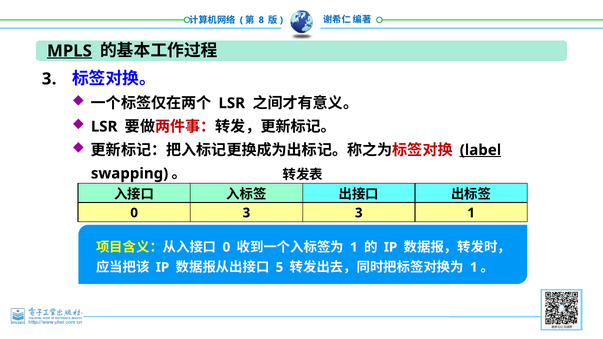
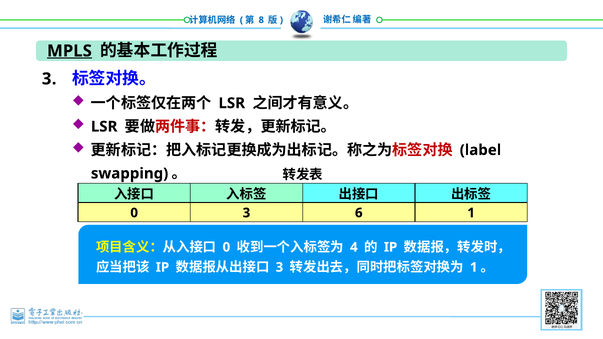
label underline: present -> none (480, 150)
3 3: 3 -> 6 (359, 213)
1: 1 -> 4 (354, 247)
5: 5 -> 3 (279, 267)
